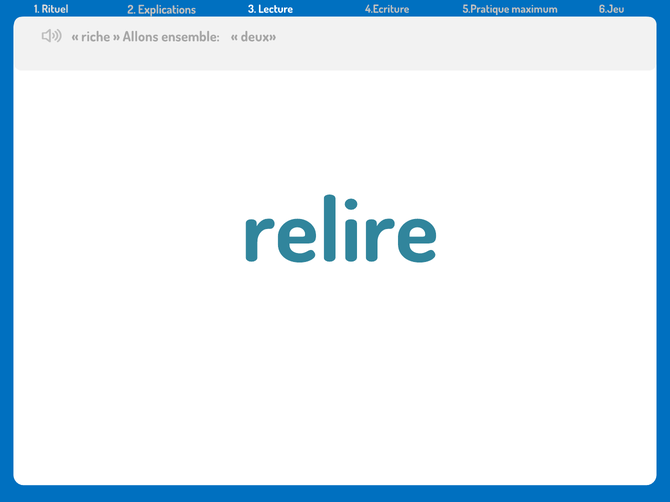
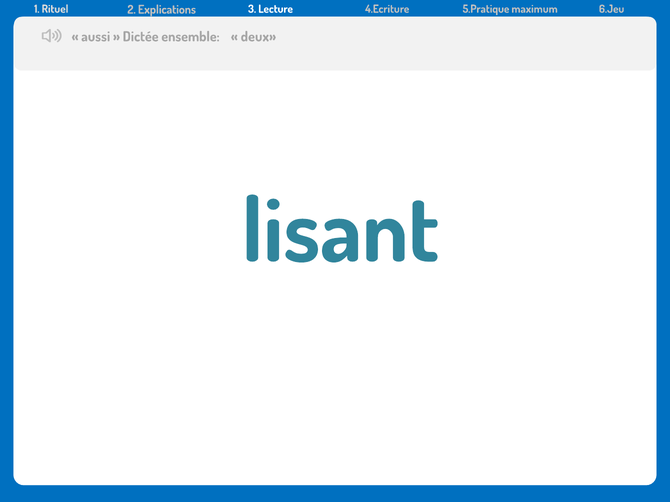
riche: riche -> aussi (96, 37)
Allons: Allons -> Dictée (141, 37)
relire: relire -> lisant (340, 232)
